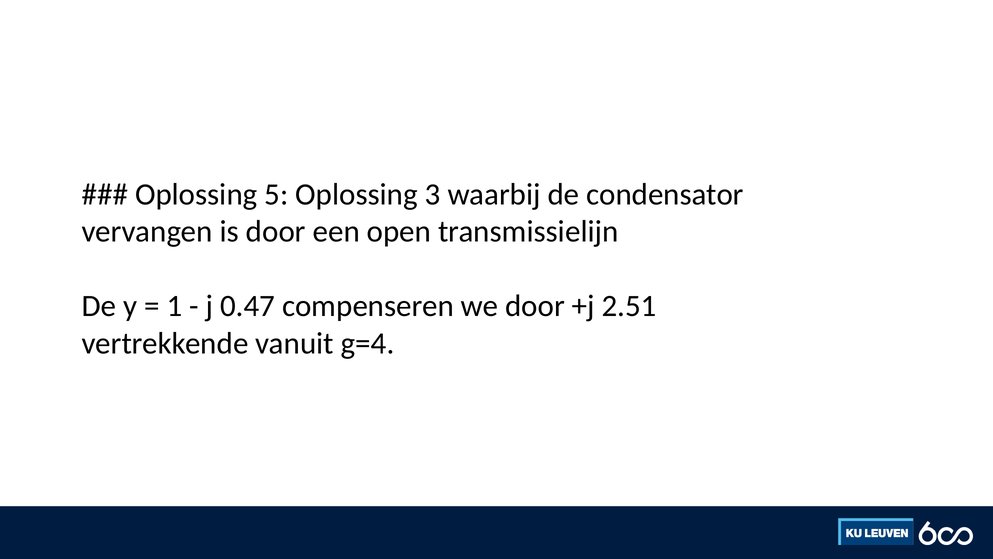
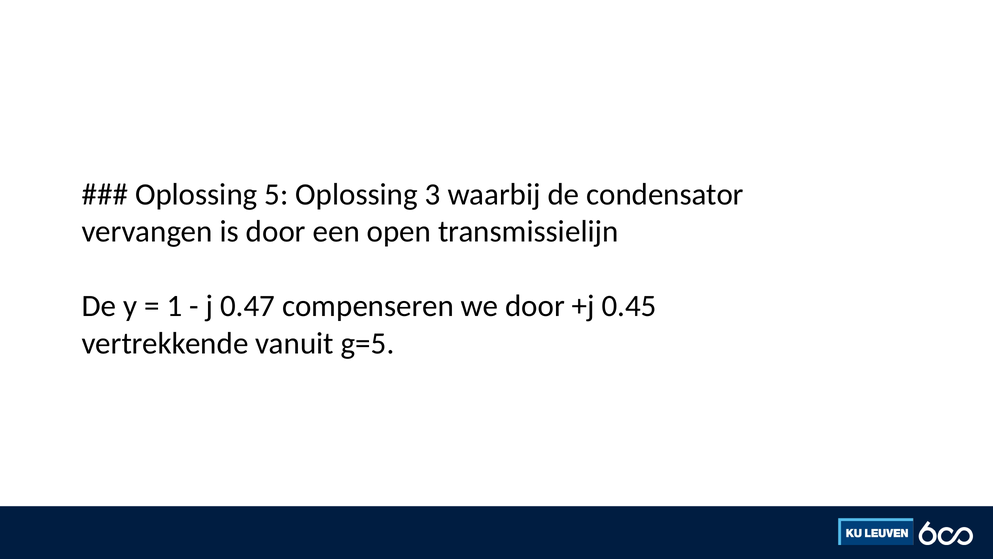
2.51: 2.51 -> 0.45 (629, 306)
g=4: g=4 -> g=5 (368, 343)
